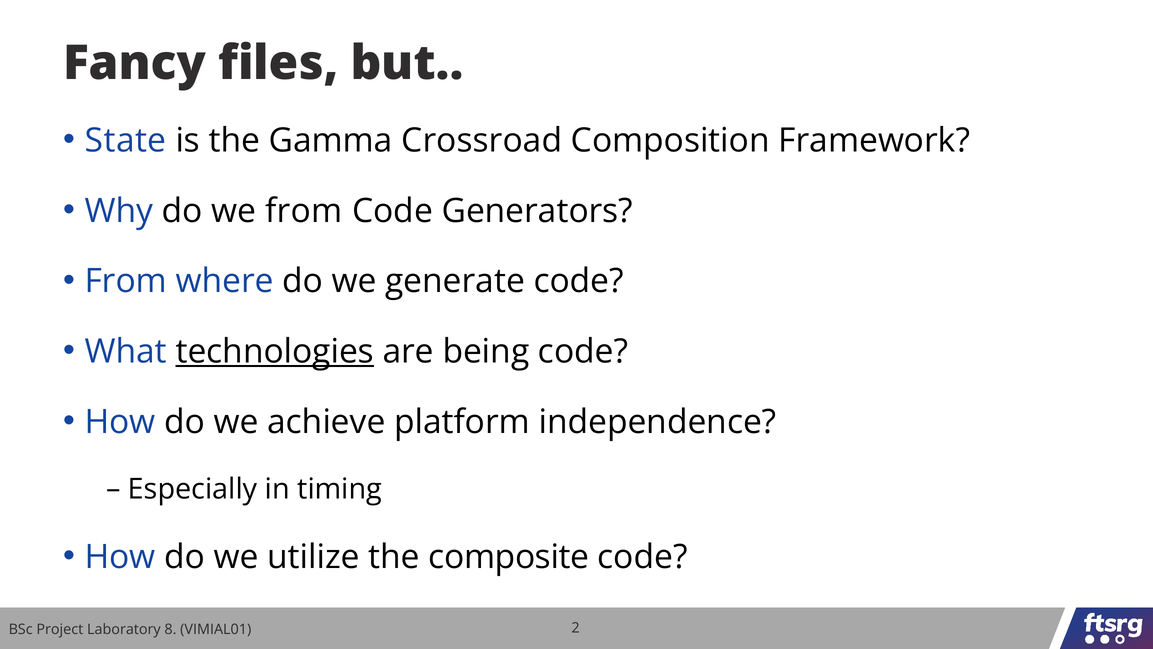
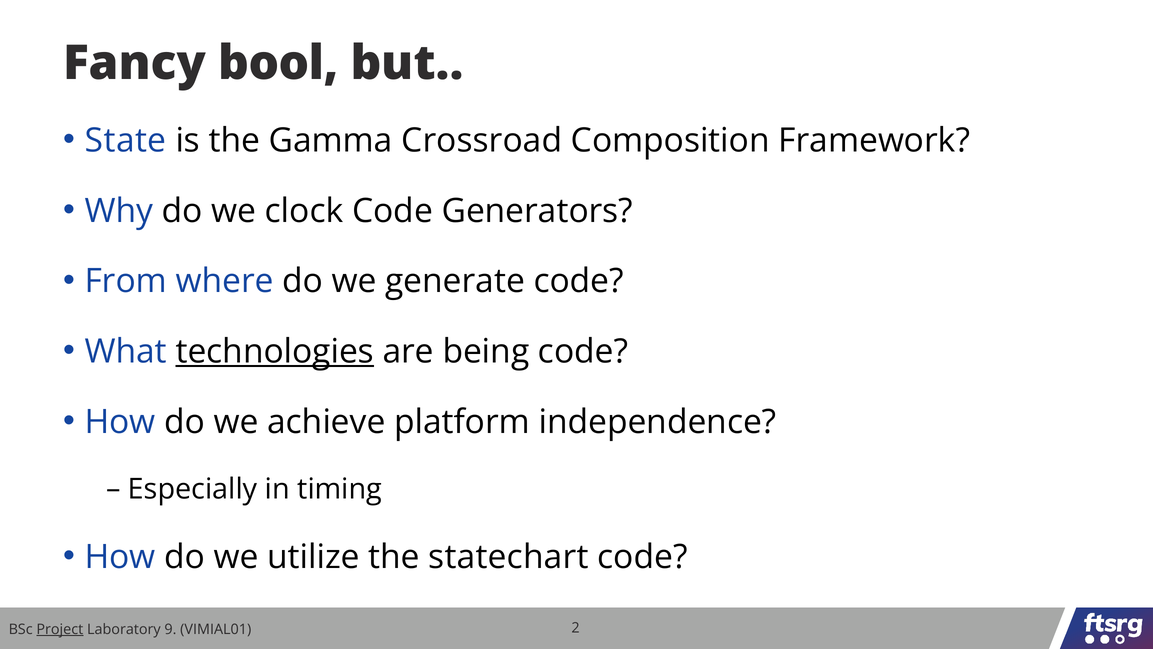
files: files -> bool (279, 63)
we from: from -> clock (304, 211)
composite: composite -> statechart (509, 557)
Project underline: none -> present (60, 629)
8: 8 -> 9 (170, 629)
